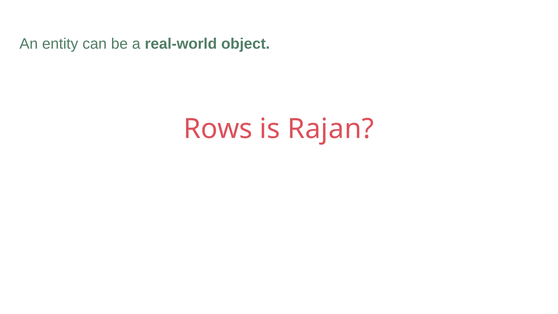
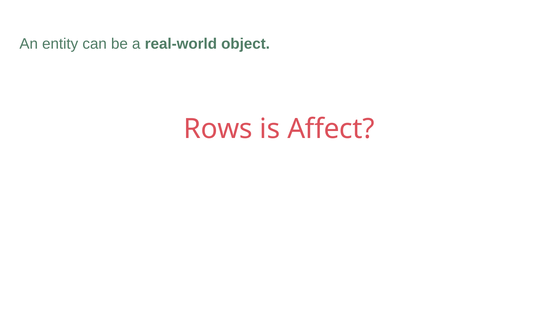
Rajan: Rajan -> Affect (331, 129)
